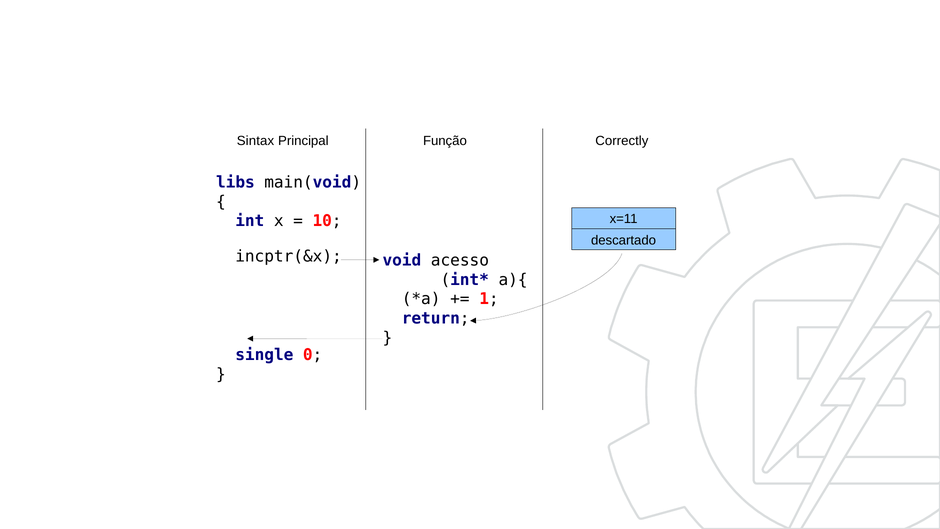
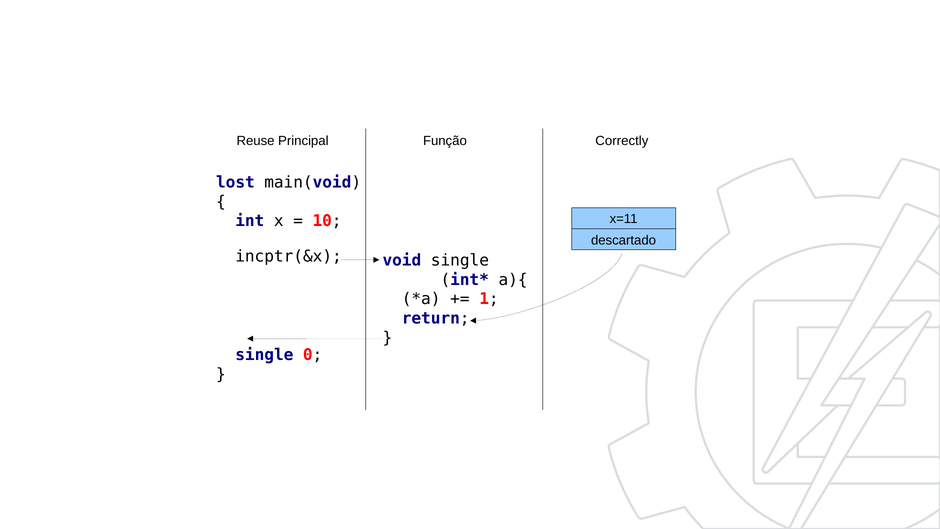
Sintax: Sintax -> Reuse (256, 141)
libs: libs -> lost (235, 182)
void acesso: acesso -> single (460, 260)
